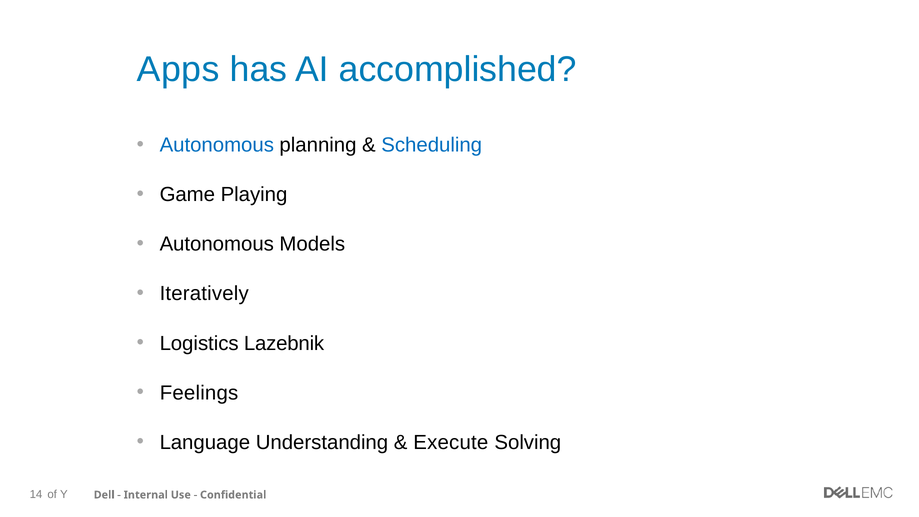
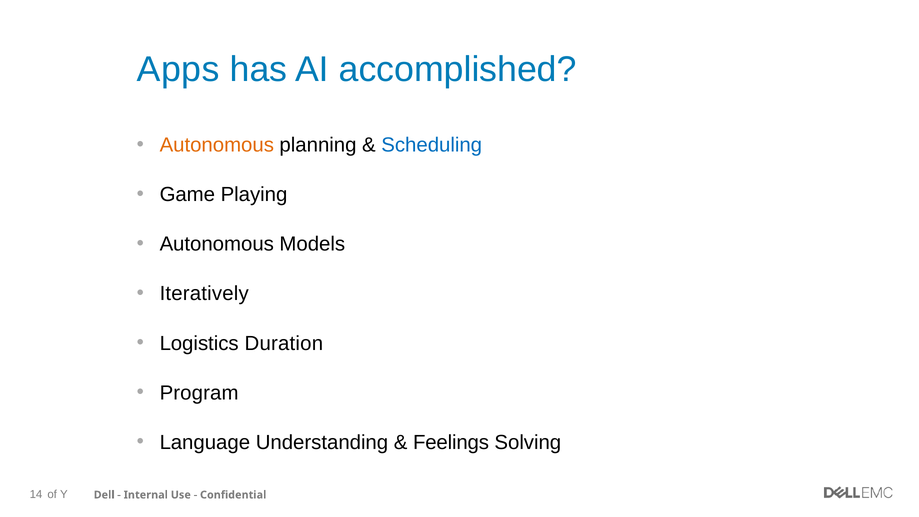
Autonomous colour: blue -> orange (217, 145)
Lazebnik: Lazebnik -> Duration (284, 343)
Feelings: Feelings -> Program (199, 393)
Execute: Execute -> Feelings (451, 442)
